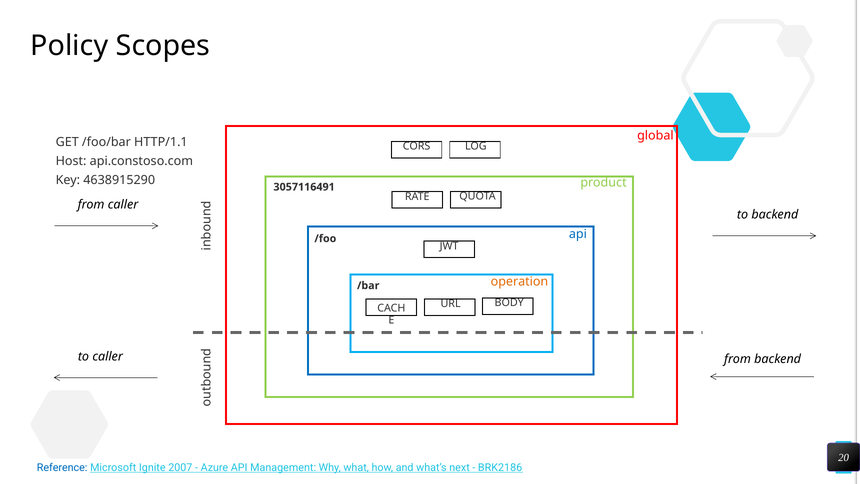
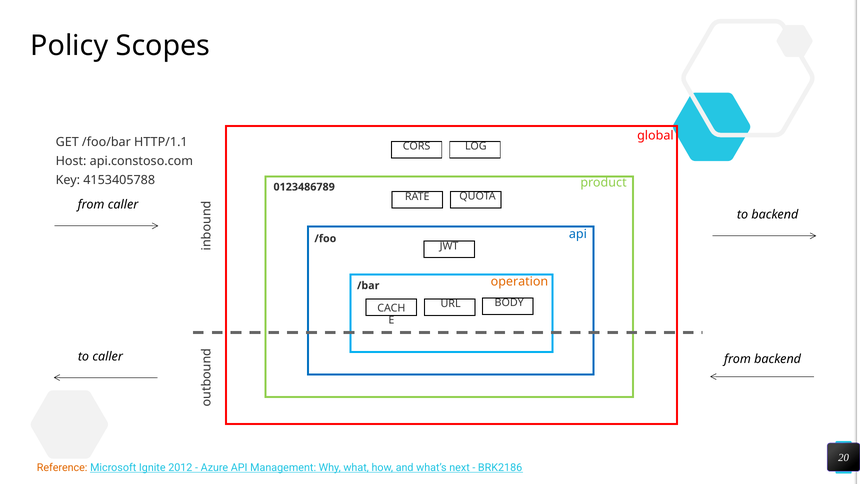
4638915290: 4638915290 -> 4153405788 (119, 180)
3057116491: 3057116491 -> 0123486789 (304, 187)
Reference colour: blue -> orange (62, 467)
2007: 2007 -> 2012 (180, 467)
